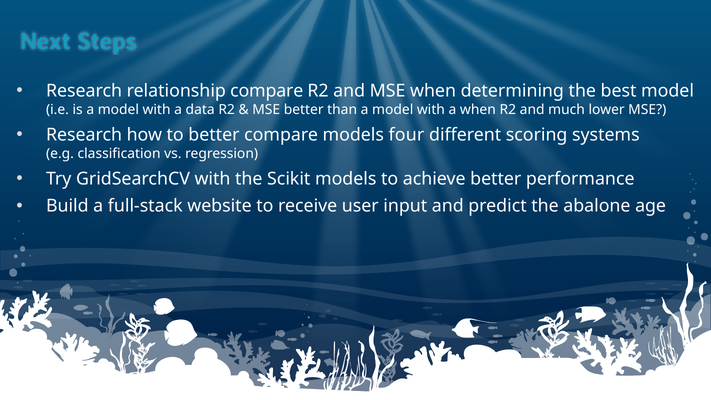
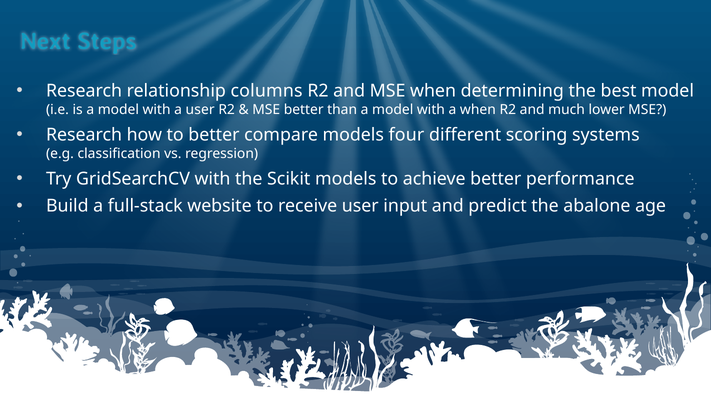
relationship compare: compare -> columns (267, 91)
a data: data -> user (200, 110)
